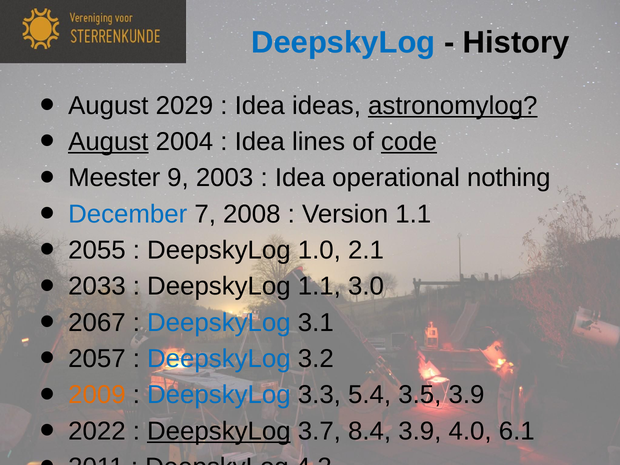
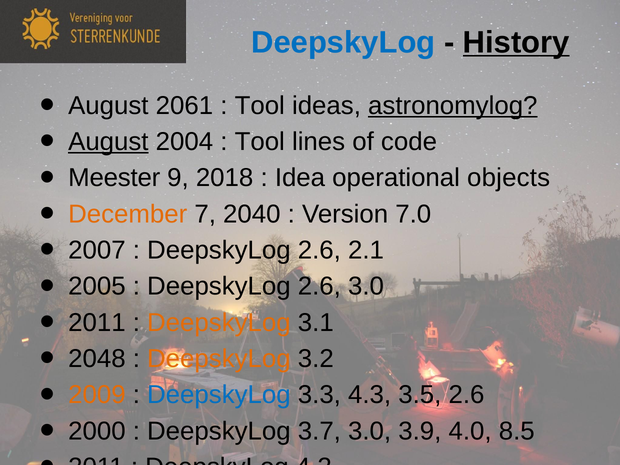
History underline: none -> present (516, 42)
2029: 2029 -> 2061 (184, 106)
Idea: Idea -> Tool (260, 106)
Idea: Idea -> Tool (260, 142)
code underline: present -> none (409, 142)
2003: 2003 -> 2018 (225, 178)
nothing: nothing -> objects (509, 178)
December colour: blue -> orange (128, 214)
2008: 2008 -> 2040 (252, 214)
Version 1.1: 1.1 -> 7.0 (413, 214)
2055: 2055 -> 2007 (97, 250)
1.0: 1.0 -> 2.6 (319, 250)
2033: 2033 -> 2005 (97, 286)
1.1: 1.1 -> 2.6 (319, 286)
2067: 2067 -> 2011 (97, 323)
DeepskyLog colour: blue -> orange (219, 323)
2057: 2057 -> 2048 (97, 359)
DeepskyLog colour: blue -> orange (219, 359)
3.3 5.4: 5.4 -> 4.3 (370, 395)
3.5 3.9: 3.9 -> 2.6 (466, 395)
2022: 2022 -> 2000 (97, 431)
DeepskyLog underline: present -> none (219, 431)
3.7 8.4: 8.4 -> 3.0 (370, 431)
6.1: 6.1 -> 8.5 (517, 431)
